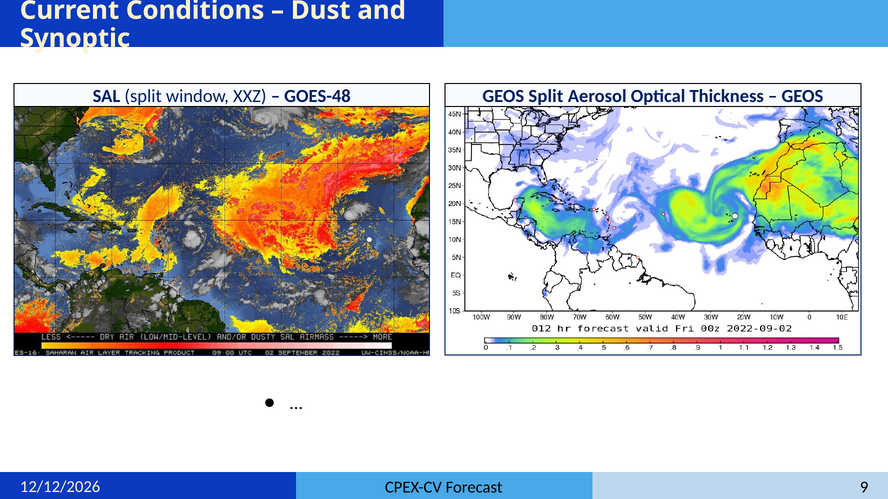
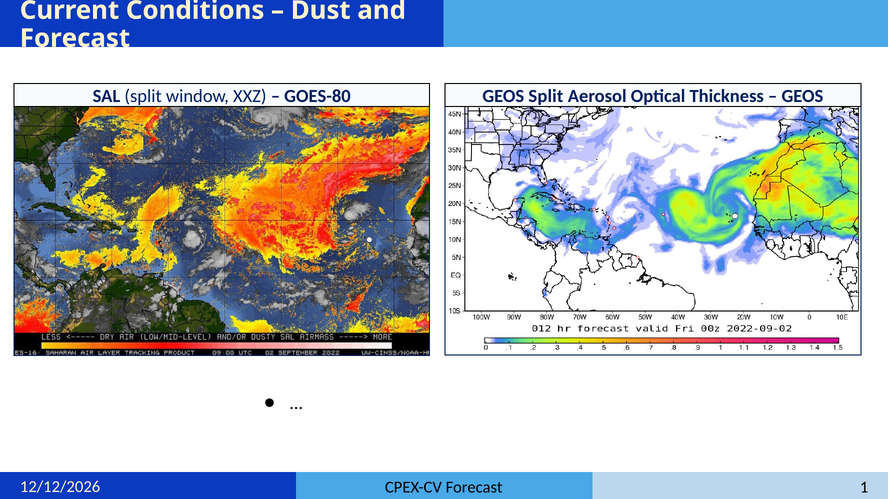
Synoptic: Synoptic -> Forecast (75, 38)
GOES-48: GOES-48 -> GOES-80 (317, 96)
9: 9 -> 1 (864, 488)
